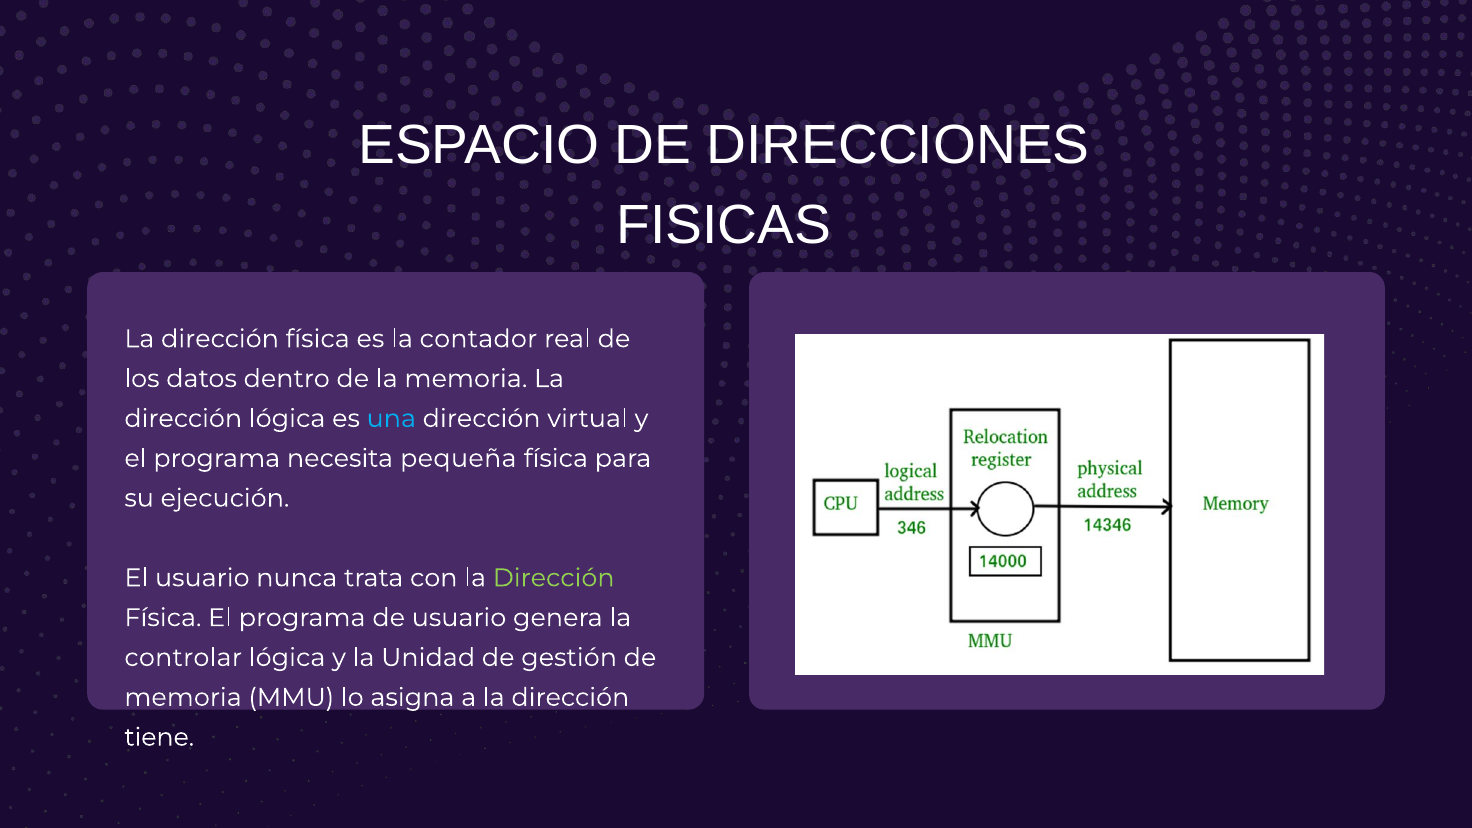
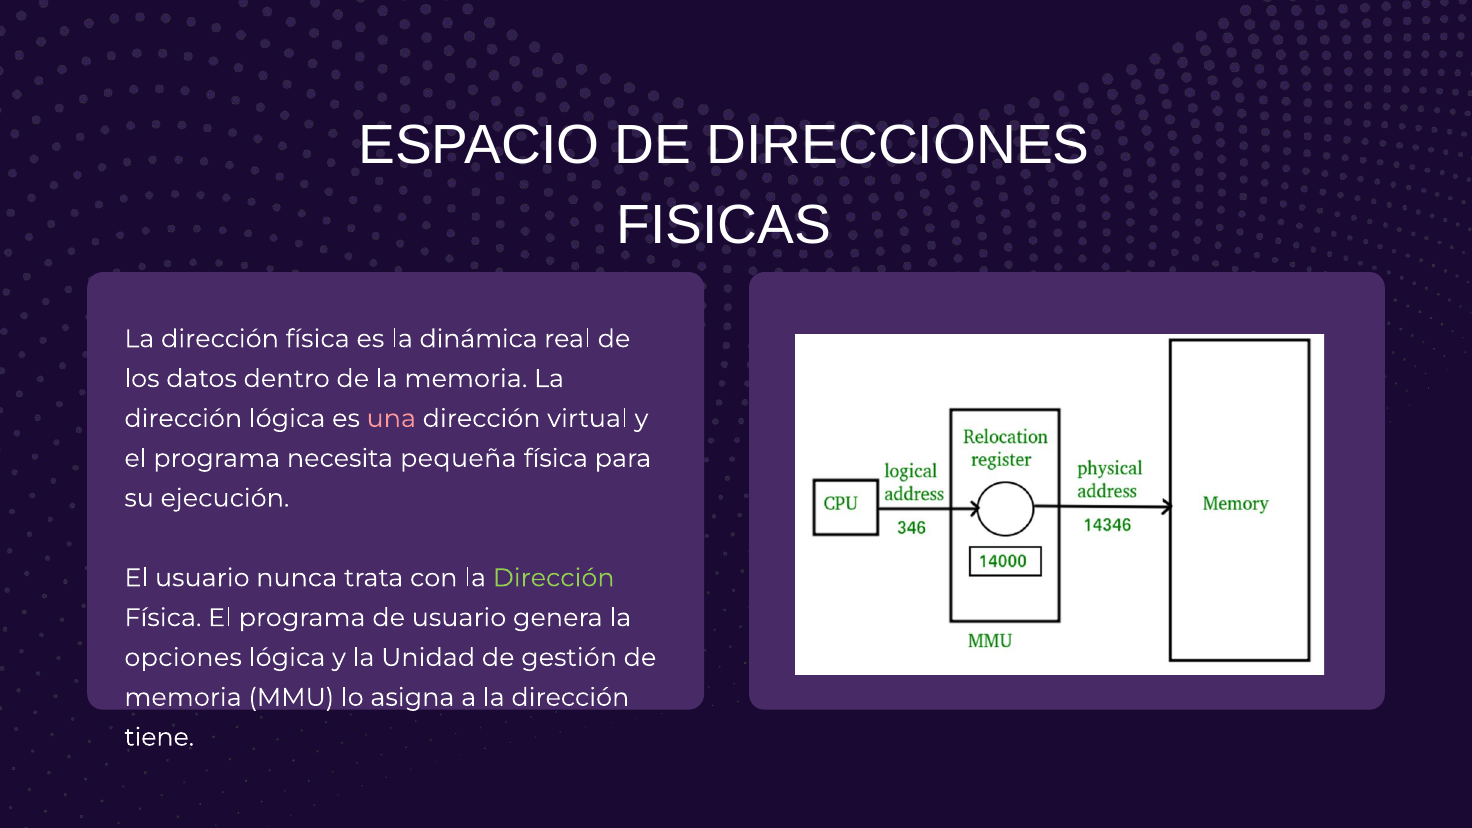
contador: contador -> dinámica (479, 339)
una colour: light blue -> pink (391, 419)
controlar: controlar -> opciones (183, 658)
